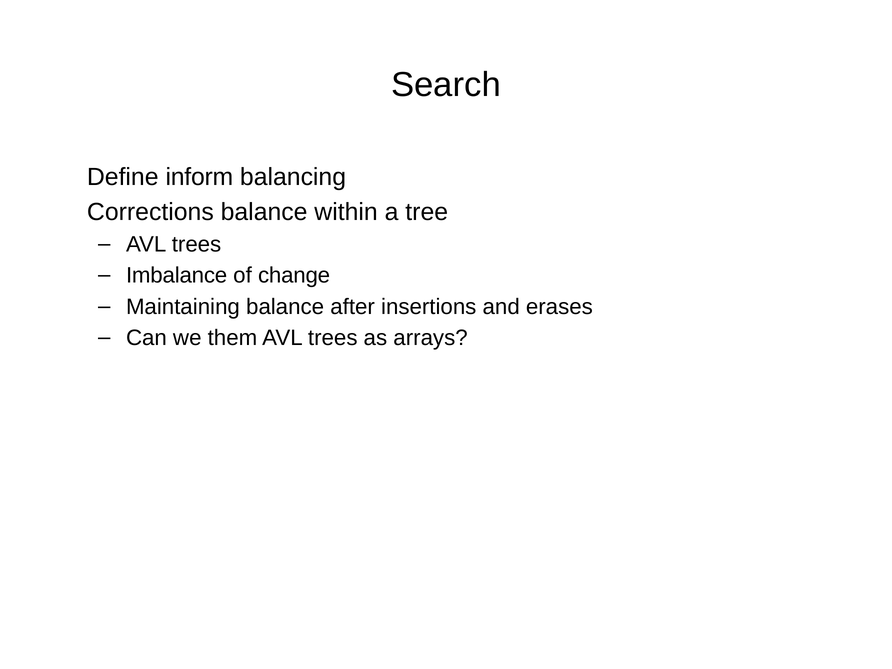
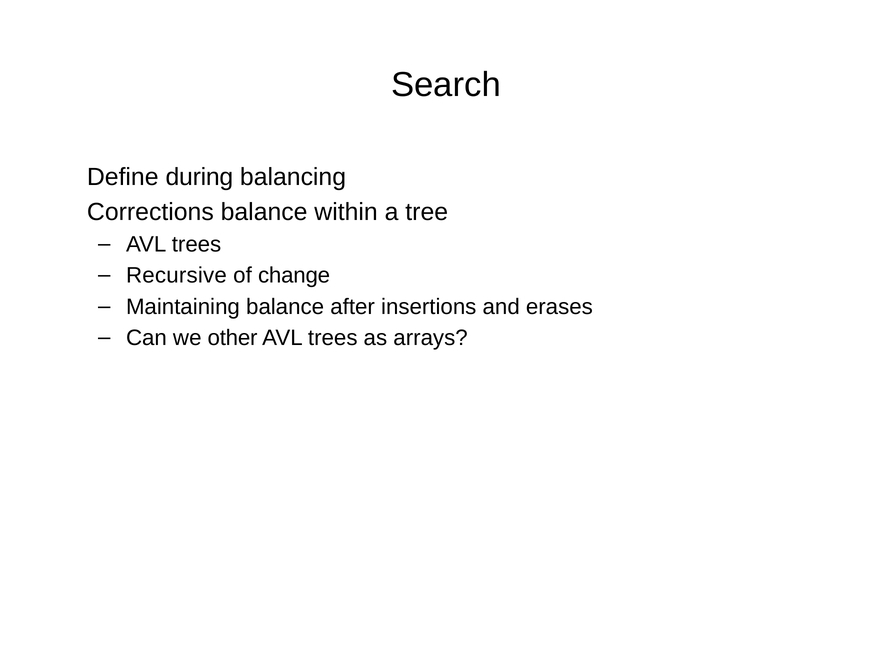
inform: inform -> during (199, 177)
Imbalance: Imbalance -> Recursive (176, 276)
them: them -> other (233, 338)
